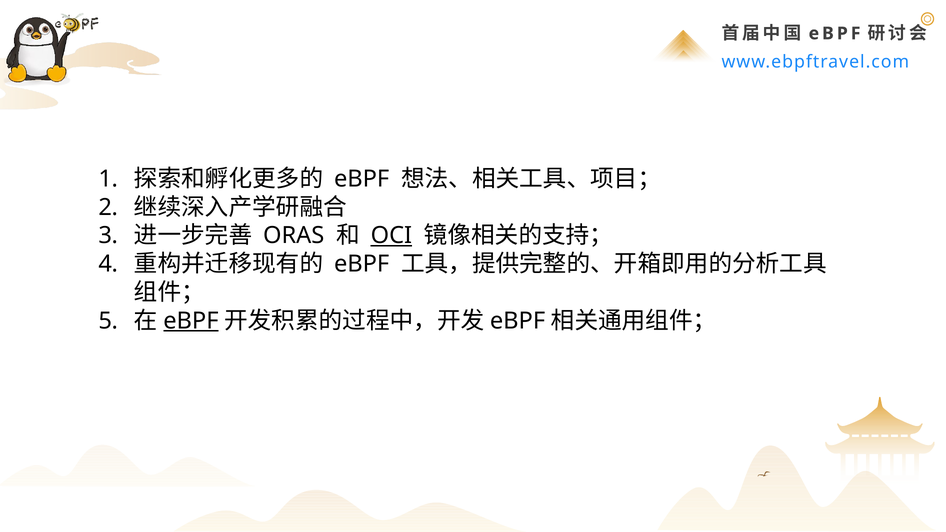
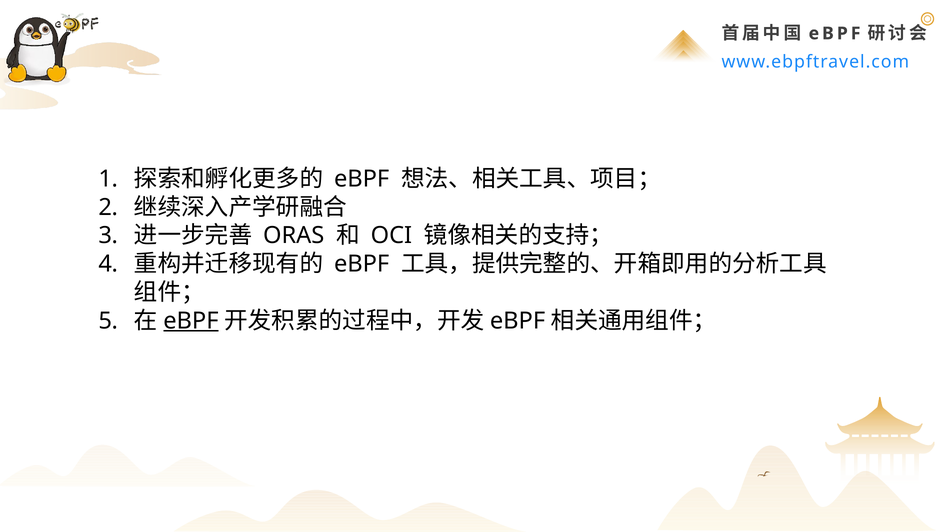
OCI underline: present -> none (391, 236)
